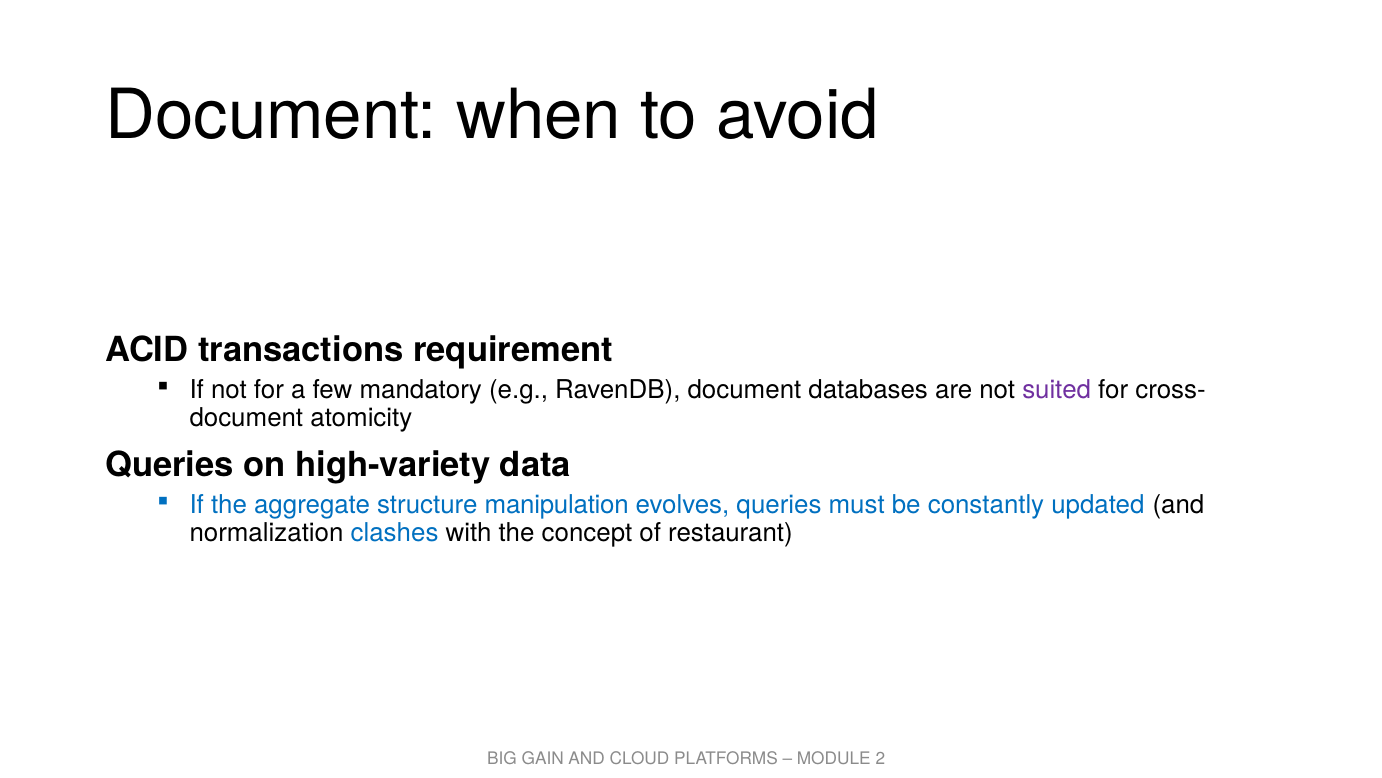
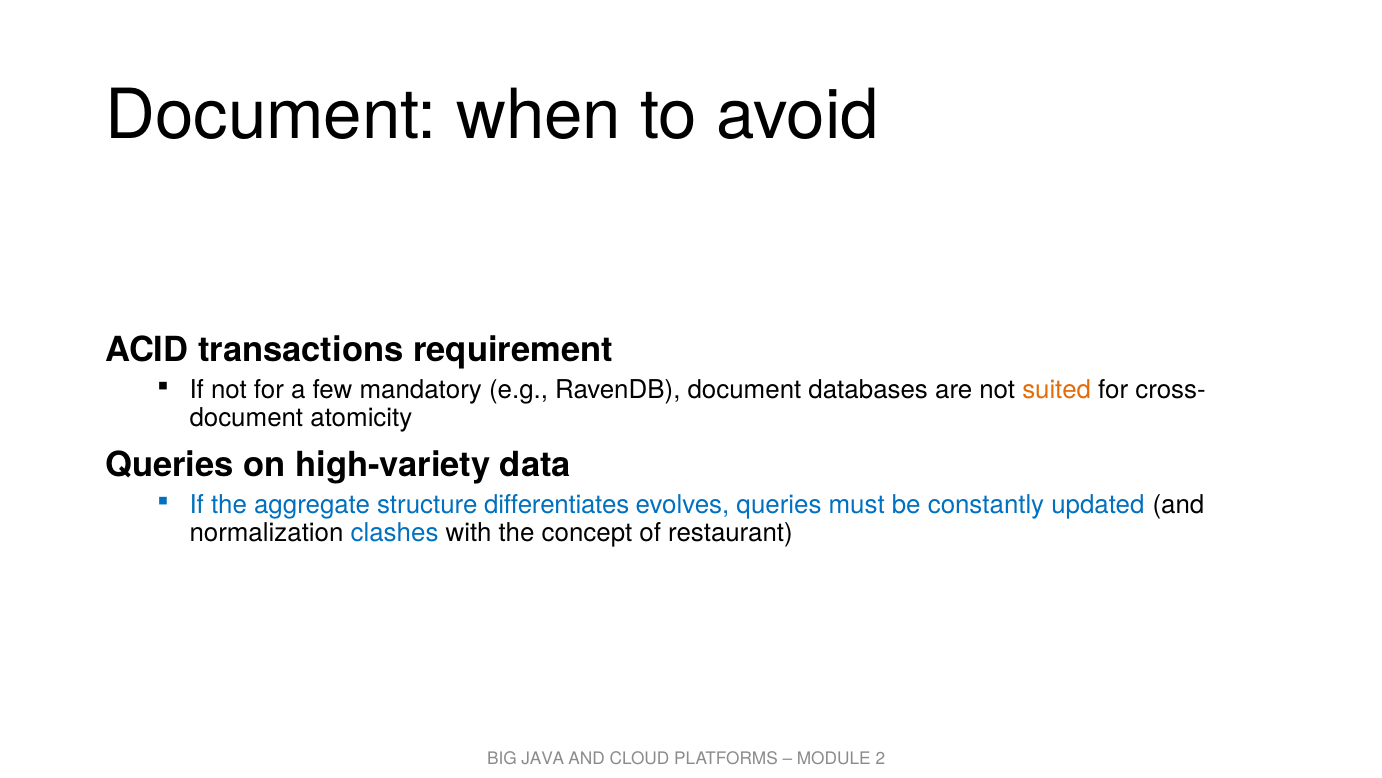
suited colour: purple -> orange (1057, 390)
manipulation: manipulation -> differentiates (557, 505)
GAIN: GAIN -> JAVA (543, 758)
